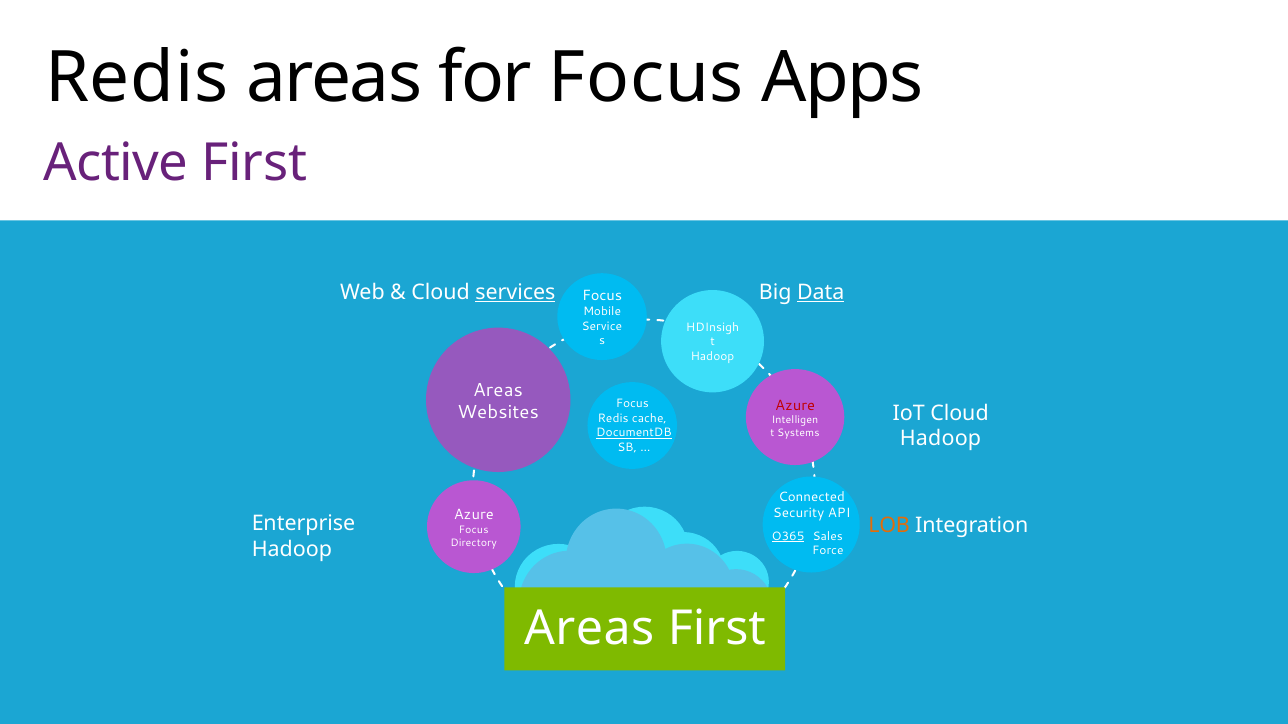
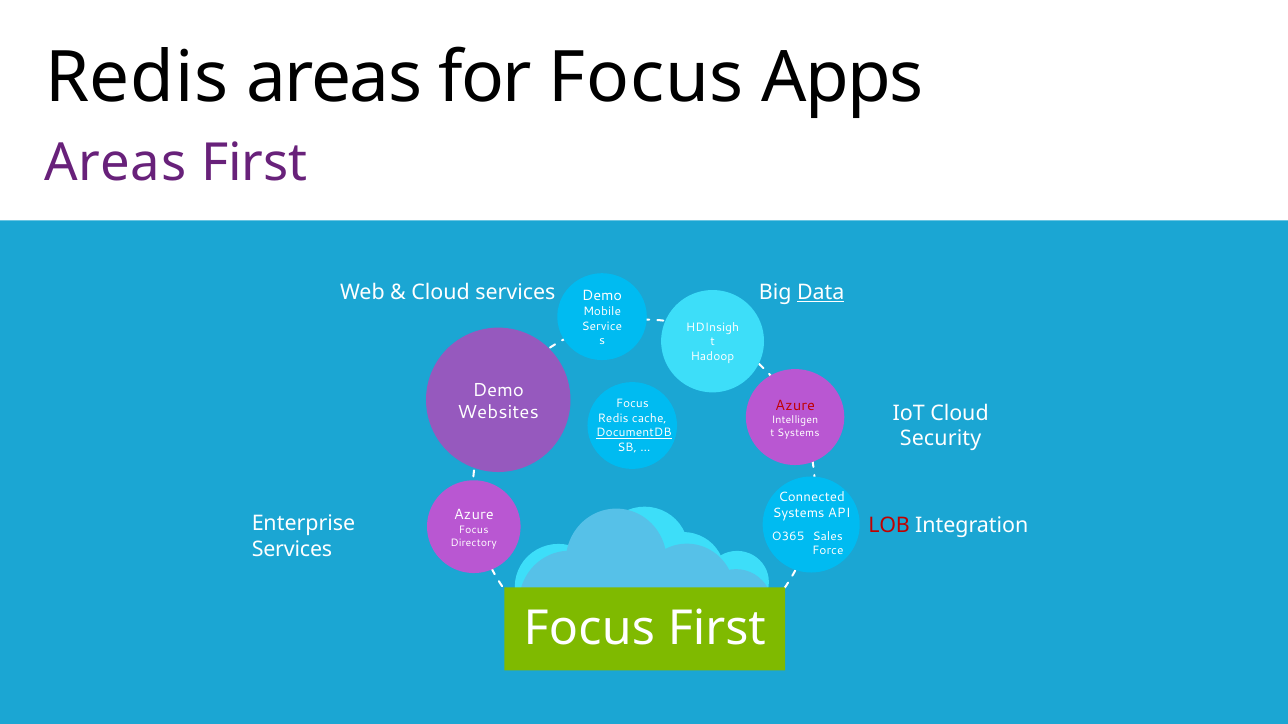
Active: Active -> Areas (115, 163)
services underline: present -> none (515, 292)
Focus: Focus -> Demo (602, 296)
Areas: Areas -> Demo (498, 390)
Hadoop: Hadoop -> Security (941, 439)
Security: Security -> Systems (799, 513)
LOB colour: orange -> red (889, 526)
O365 underline: present -> none (788, 536)
Hadoop: Hadoop -> Services (292, 550)
Areas: Areas -> Focus (589, 629)
